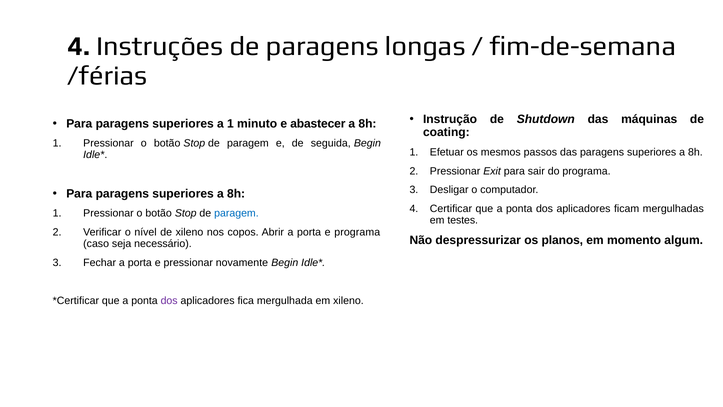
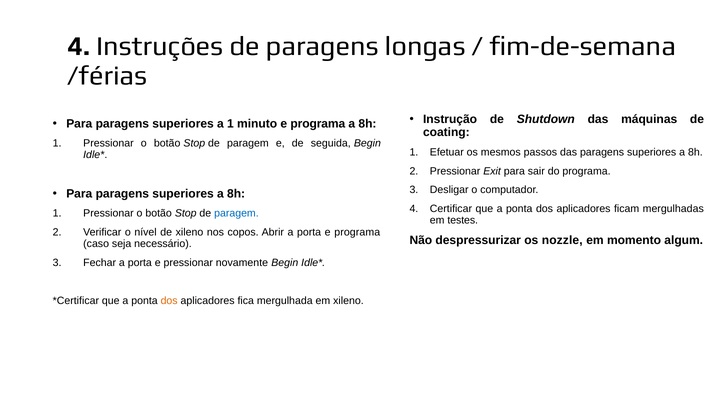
minuto e abastecer: abastecer -> programa (318, 124)
planos: planos -> nozzle (562, 240)
dos colour: purple -> orange (169, 300)
